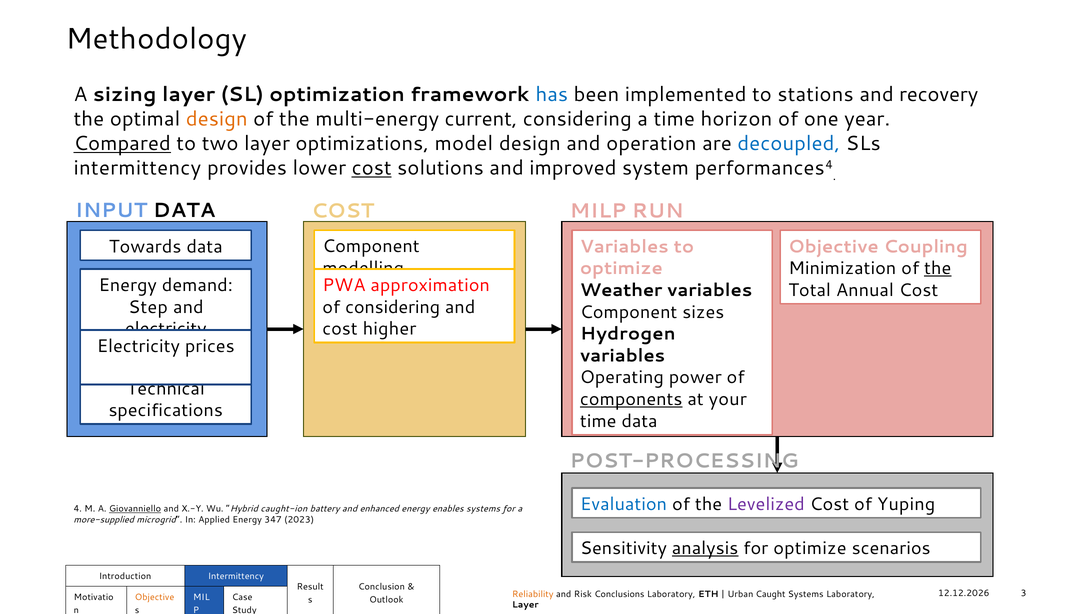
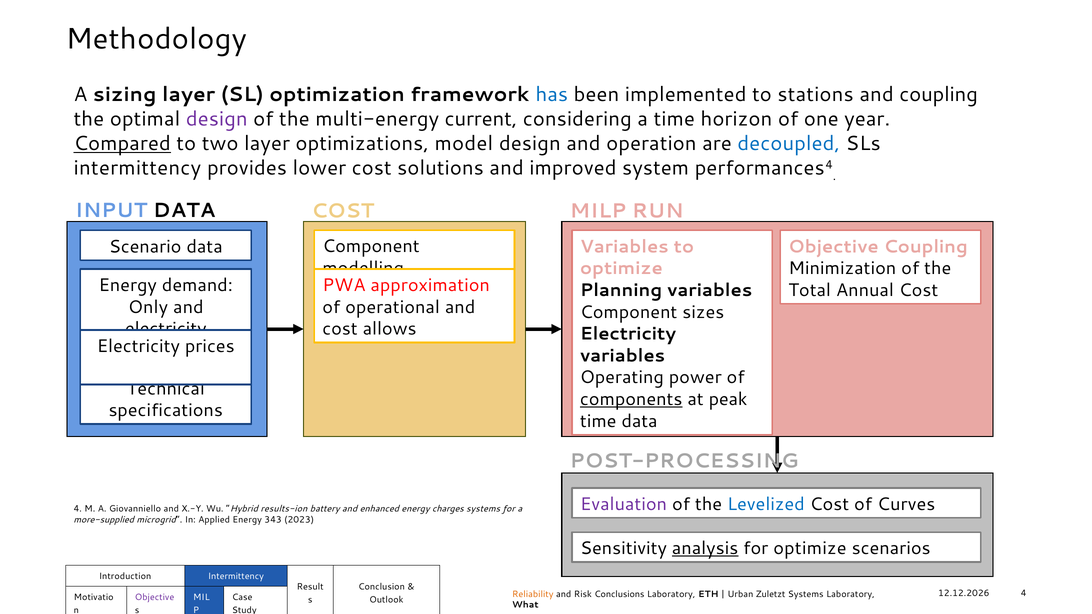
and recovery: recovery -> coupling (939, 95)
design colour: orange -> purple (217, 119)
cost underline: present -> none (372, 168)
Towards: Towards -> Scenario (145, 247)
the underline: present -> none (938, 268)
Weather: Weather -> Planning (621, 290)
Step: Step -> Only (148, 307)
of considering: considering -> operational (393, 307)
higher: higher -> allows (390, 329)
Hydrogen: Hydrogen -> Electricity (628, 334)
your: your -> peak (728, 399)
Evaluation colour: blue -> purple (624, 504)
Levelized colour: purple -> blue (766, 504)
Yuping: Yuping -> Curves (906, 504)
Giovanniello underline: present -> none (135, 509)
caught-ion: caught-ion -> results-ion (284, 509)
enables: enables -> charges (448, 509)
347: 347 -> 343 (273, 520)
3: 3 -> 4 (1024, 593)
Caught: Caught -> Zuletzt (771, 594)
Objective colour: orange -> purple (155, 598)
Layer: Layer -> What (525, 605)
